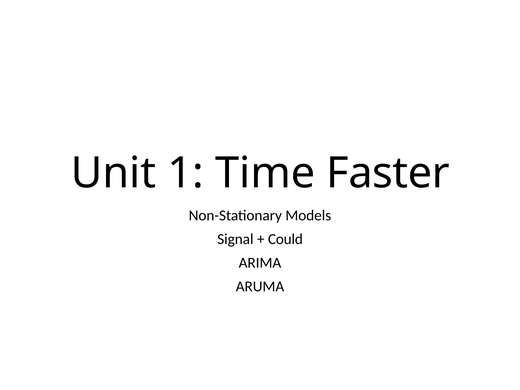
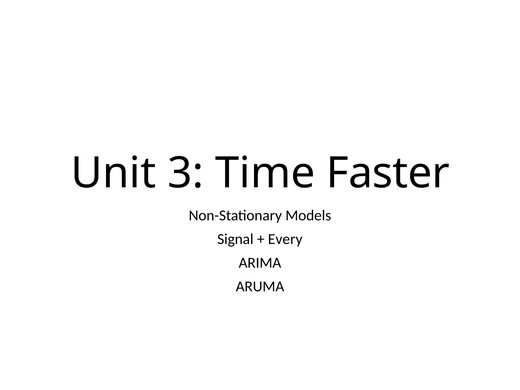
1: 1 -> 3 (186, 173)
Could: Could -> Every (285, 239)
